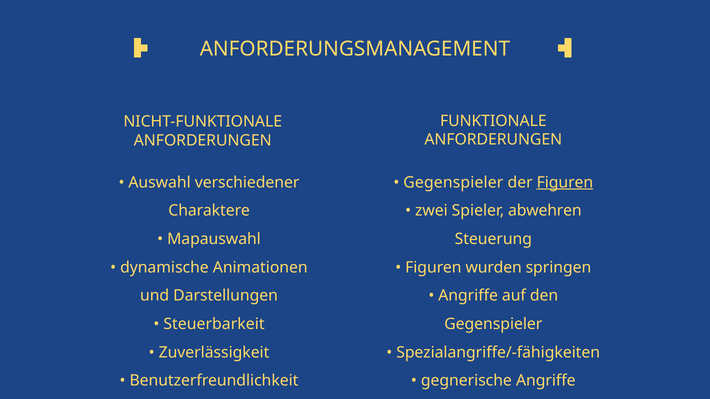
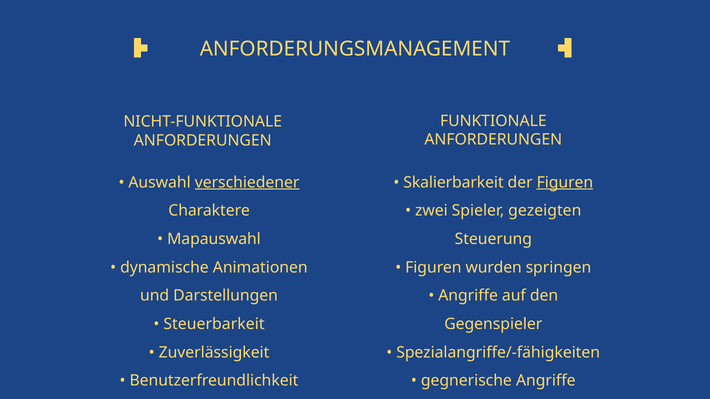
verschiedener underline: none -> present (247, 183)
Gegenspieler: Gegenspieler -> Skalierbarkeit (453, 183)
Spieler abwehren: abwehren -> gezeigten (545, 211)
